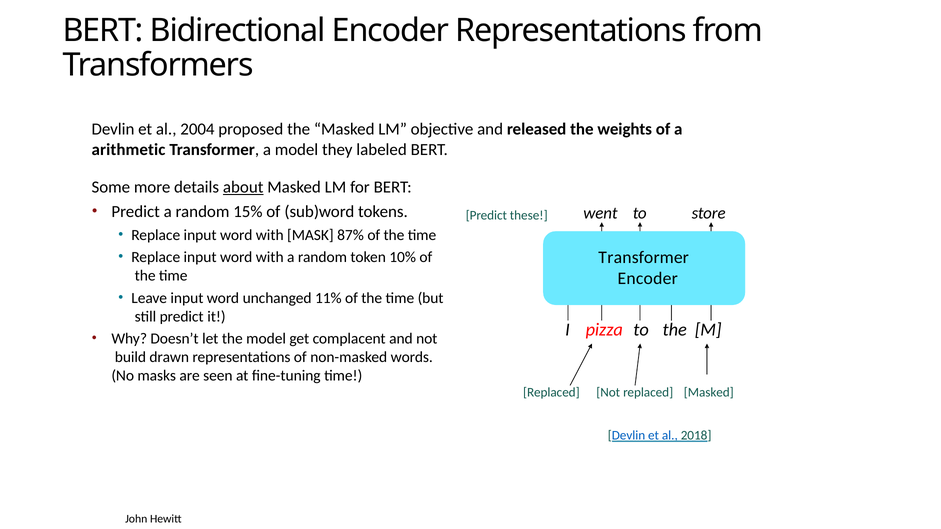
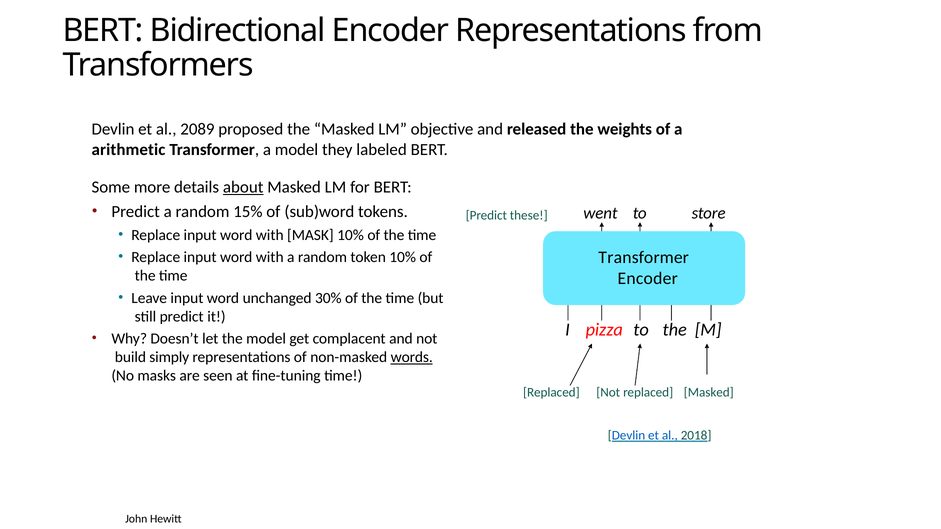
2004: 2004 -> 2089 (197, 129)
MASK 87%: 87% -> 10% (351, 235)
11%: 11% -> 30% (328, 298)
drawn: drawn -> simply (169, 358)
words underline: none -> present (412, 358)
